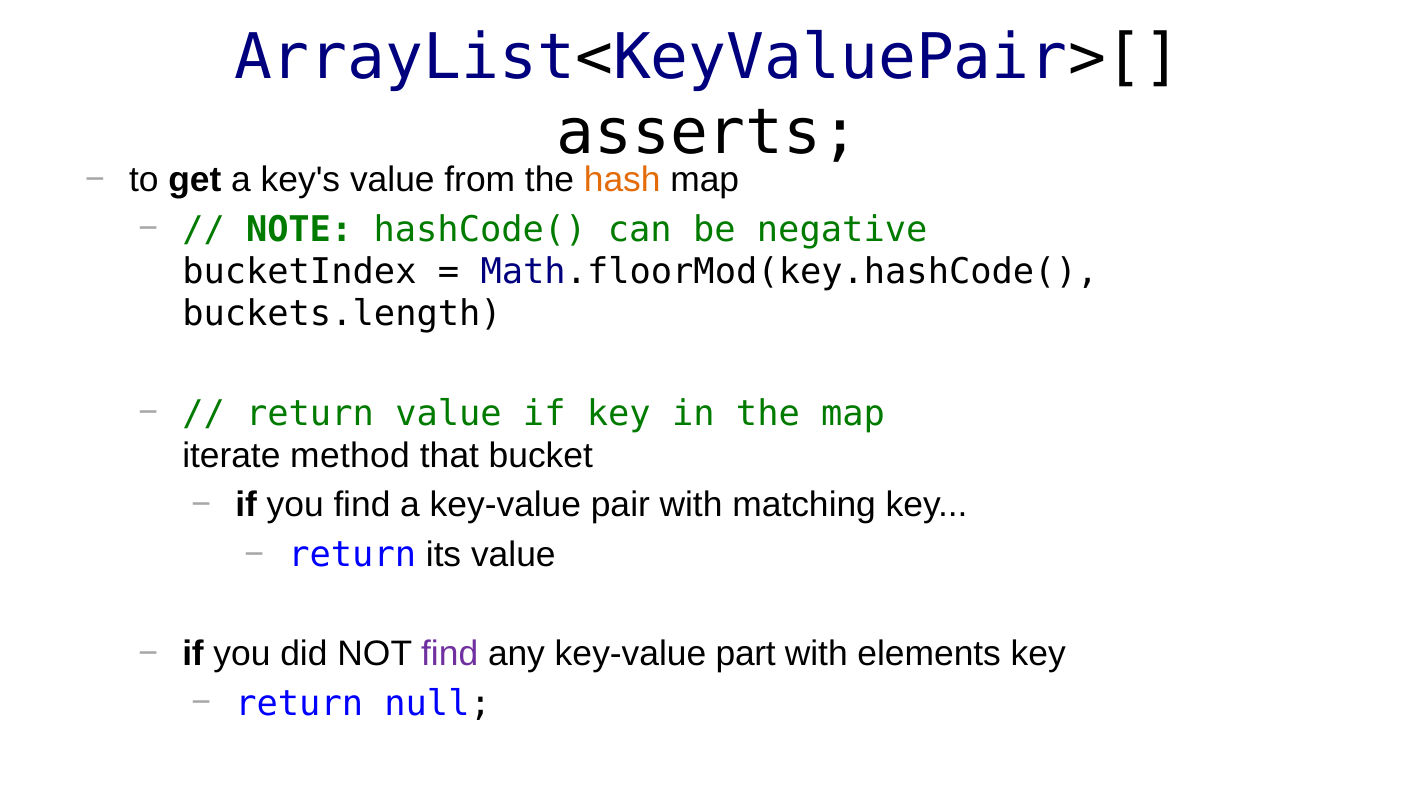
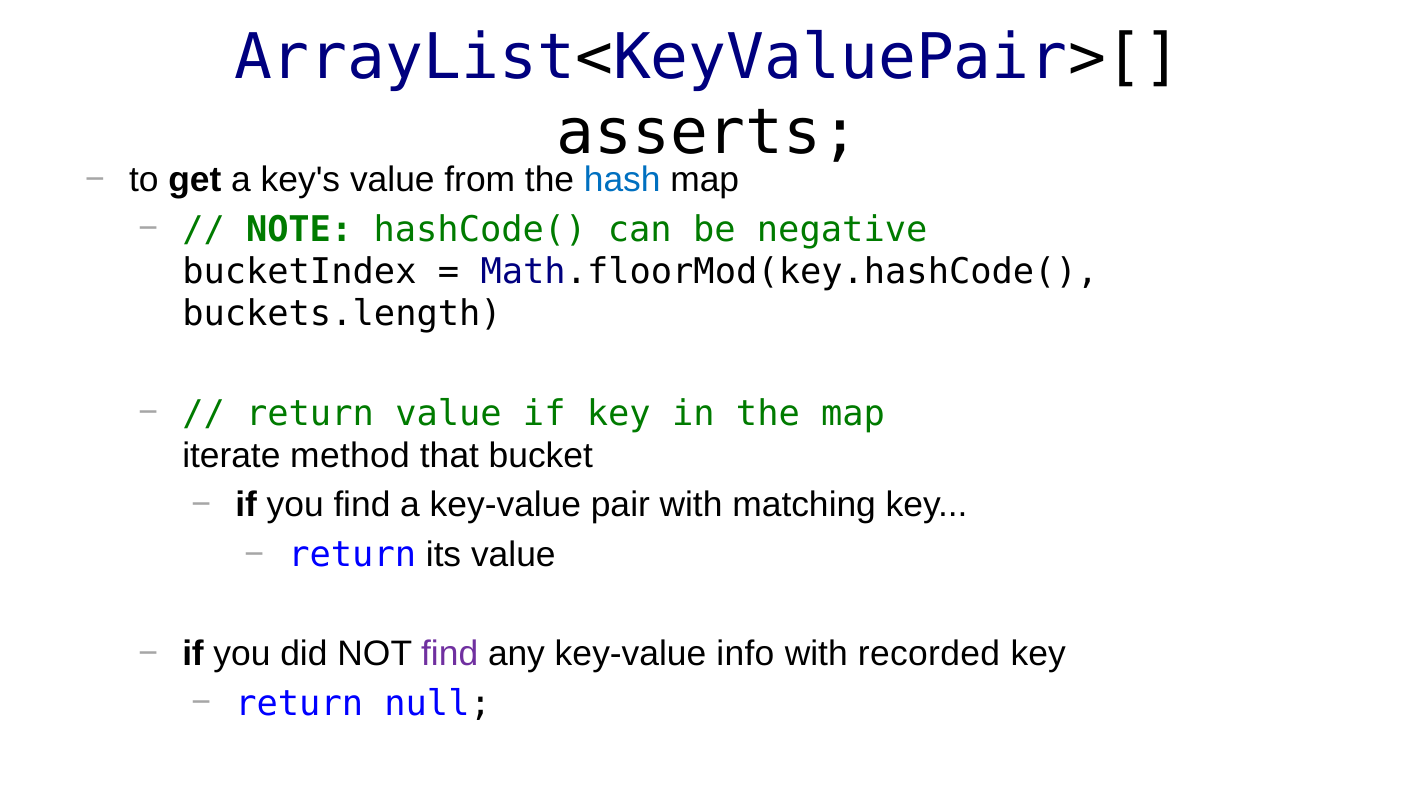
hash colour: orange -> blue (622, 180)
part: part -> info (745, 654)
elements: elements -> recorded (929, 654)
